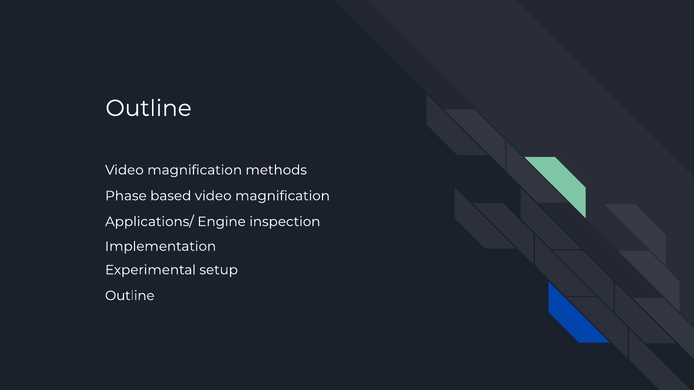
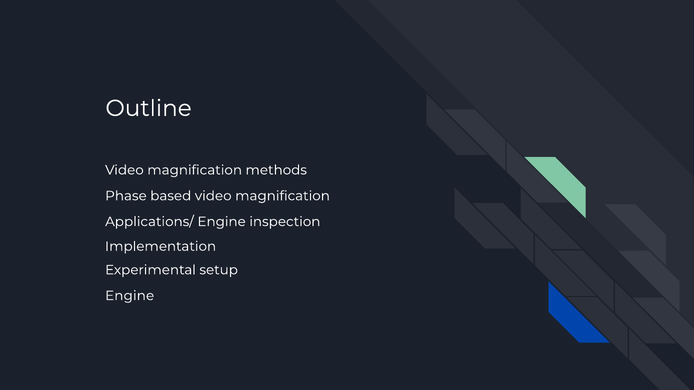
Outline: Outline -> Engine (130, 296)
